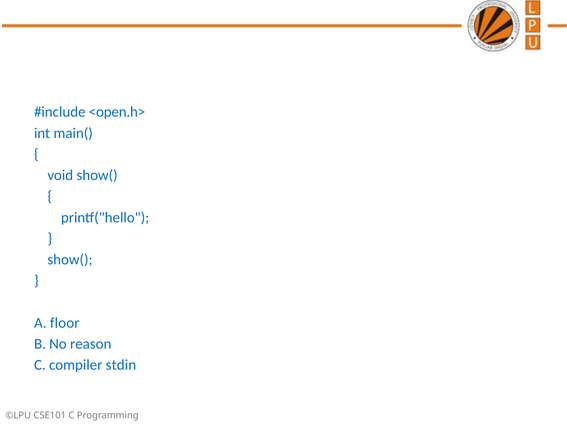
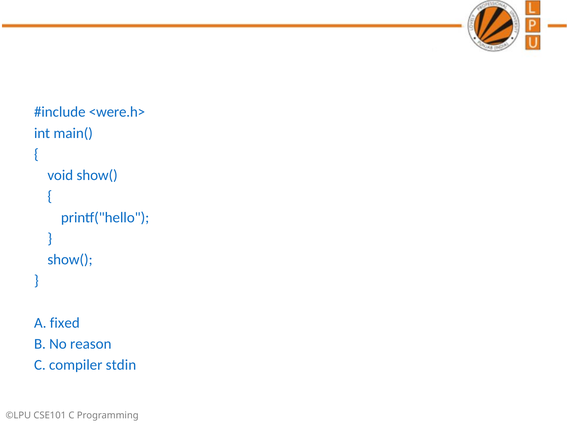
<open.h>: <open.h> -> <were.h> (117, 112)
floor: floor -> fixed (65, 323)
